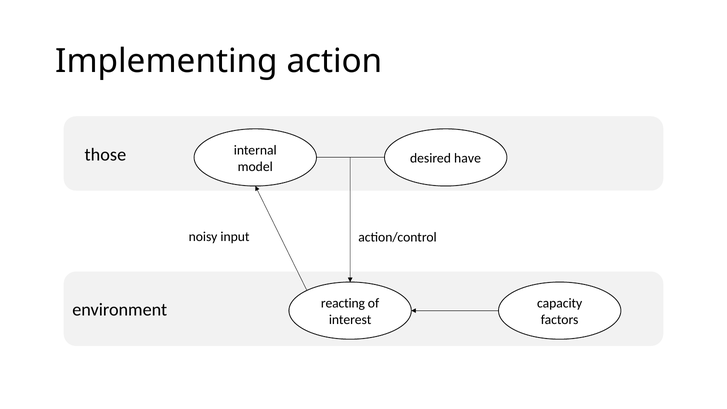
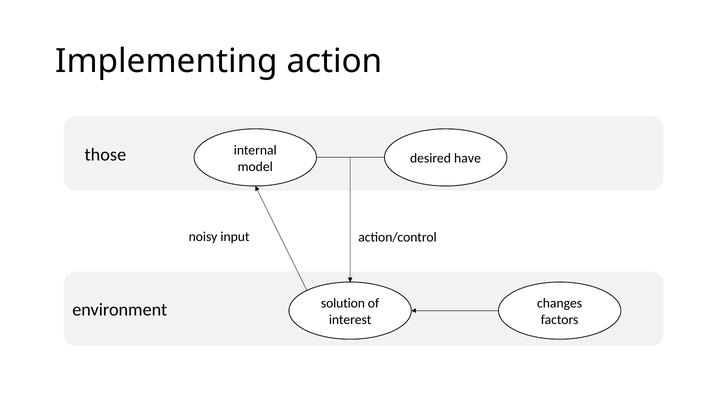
capacity: capacity -> changes (560, 303)
reacting: reacting -> solution (343, 303)
